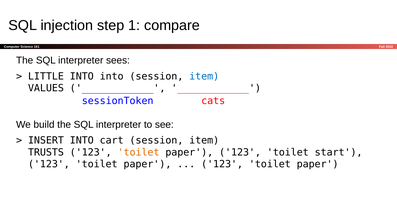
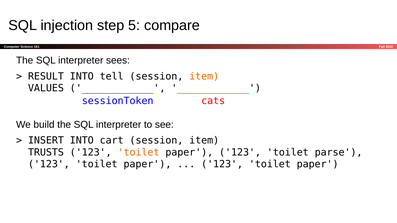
1: 1 -> 5 (134, 25)
LITTLE: LITTLE -> RESULT (46, 76)
INTO into: into -> tell (112, 76)
item colour: blue -> orange (204, 76)
start: start -> parse (339, 153)
